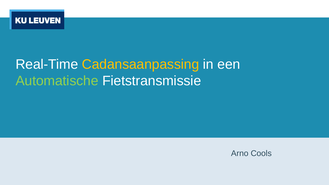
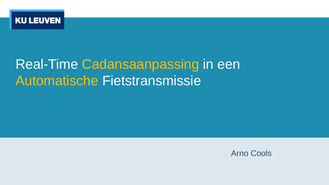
Automatische colour: light green -> yellow (57, 81)
